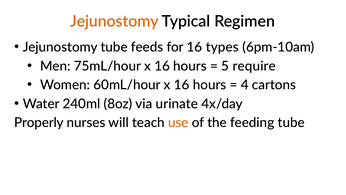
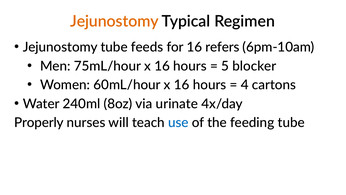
types: types -> refers (222, 47)
require: require -> blocker (254, 66)
use colour: orange -> blue (178, 123)
